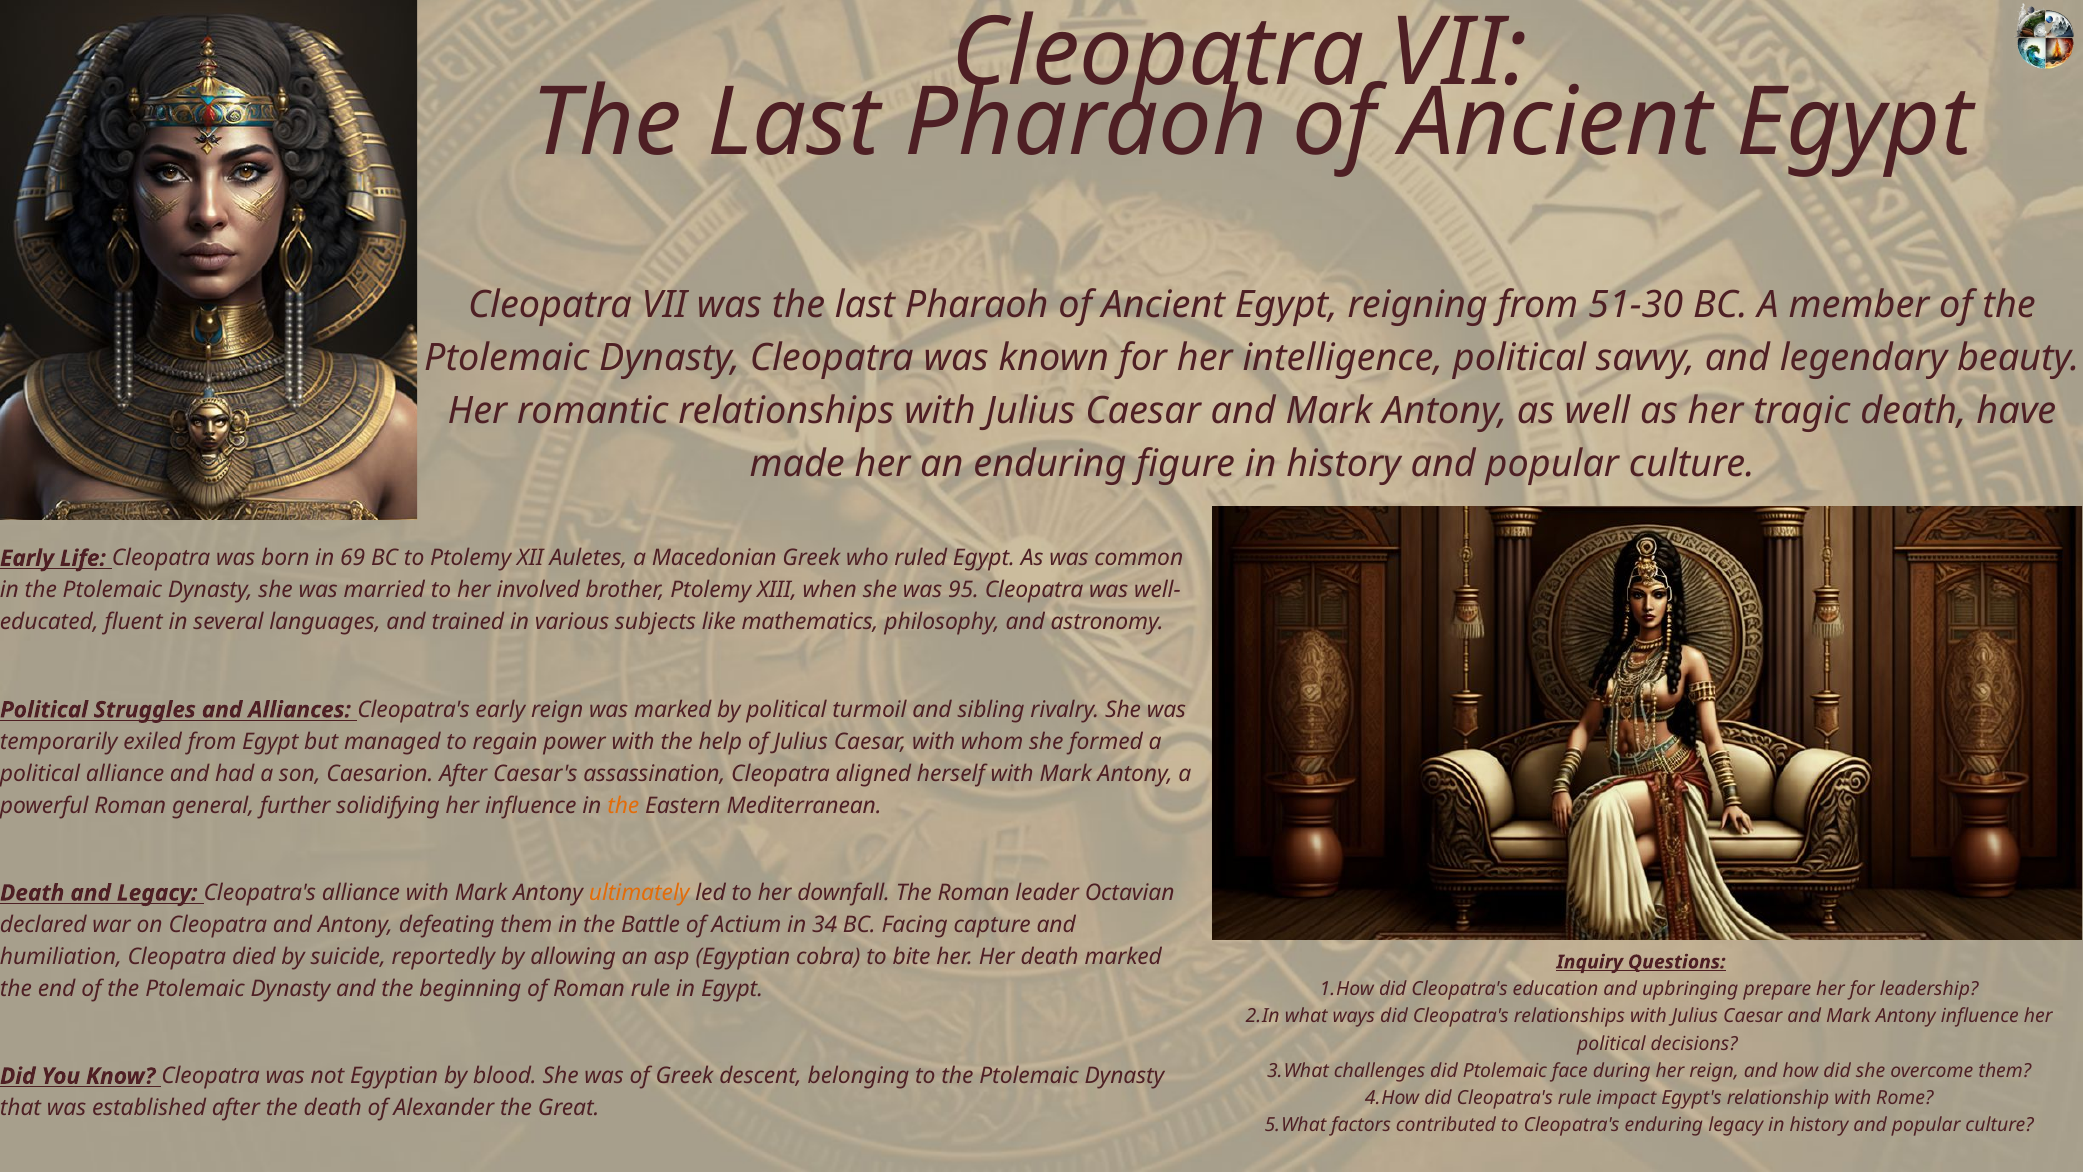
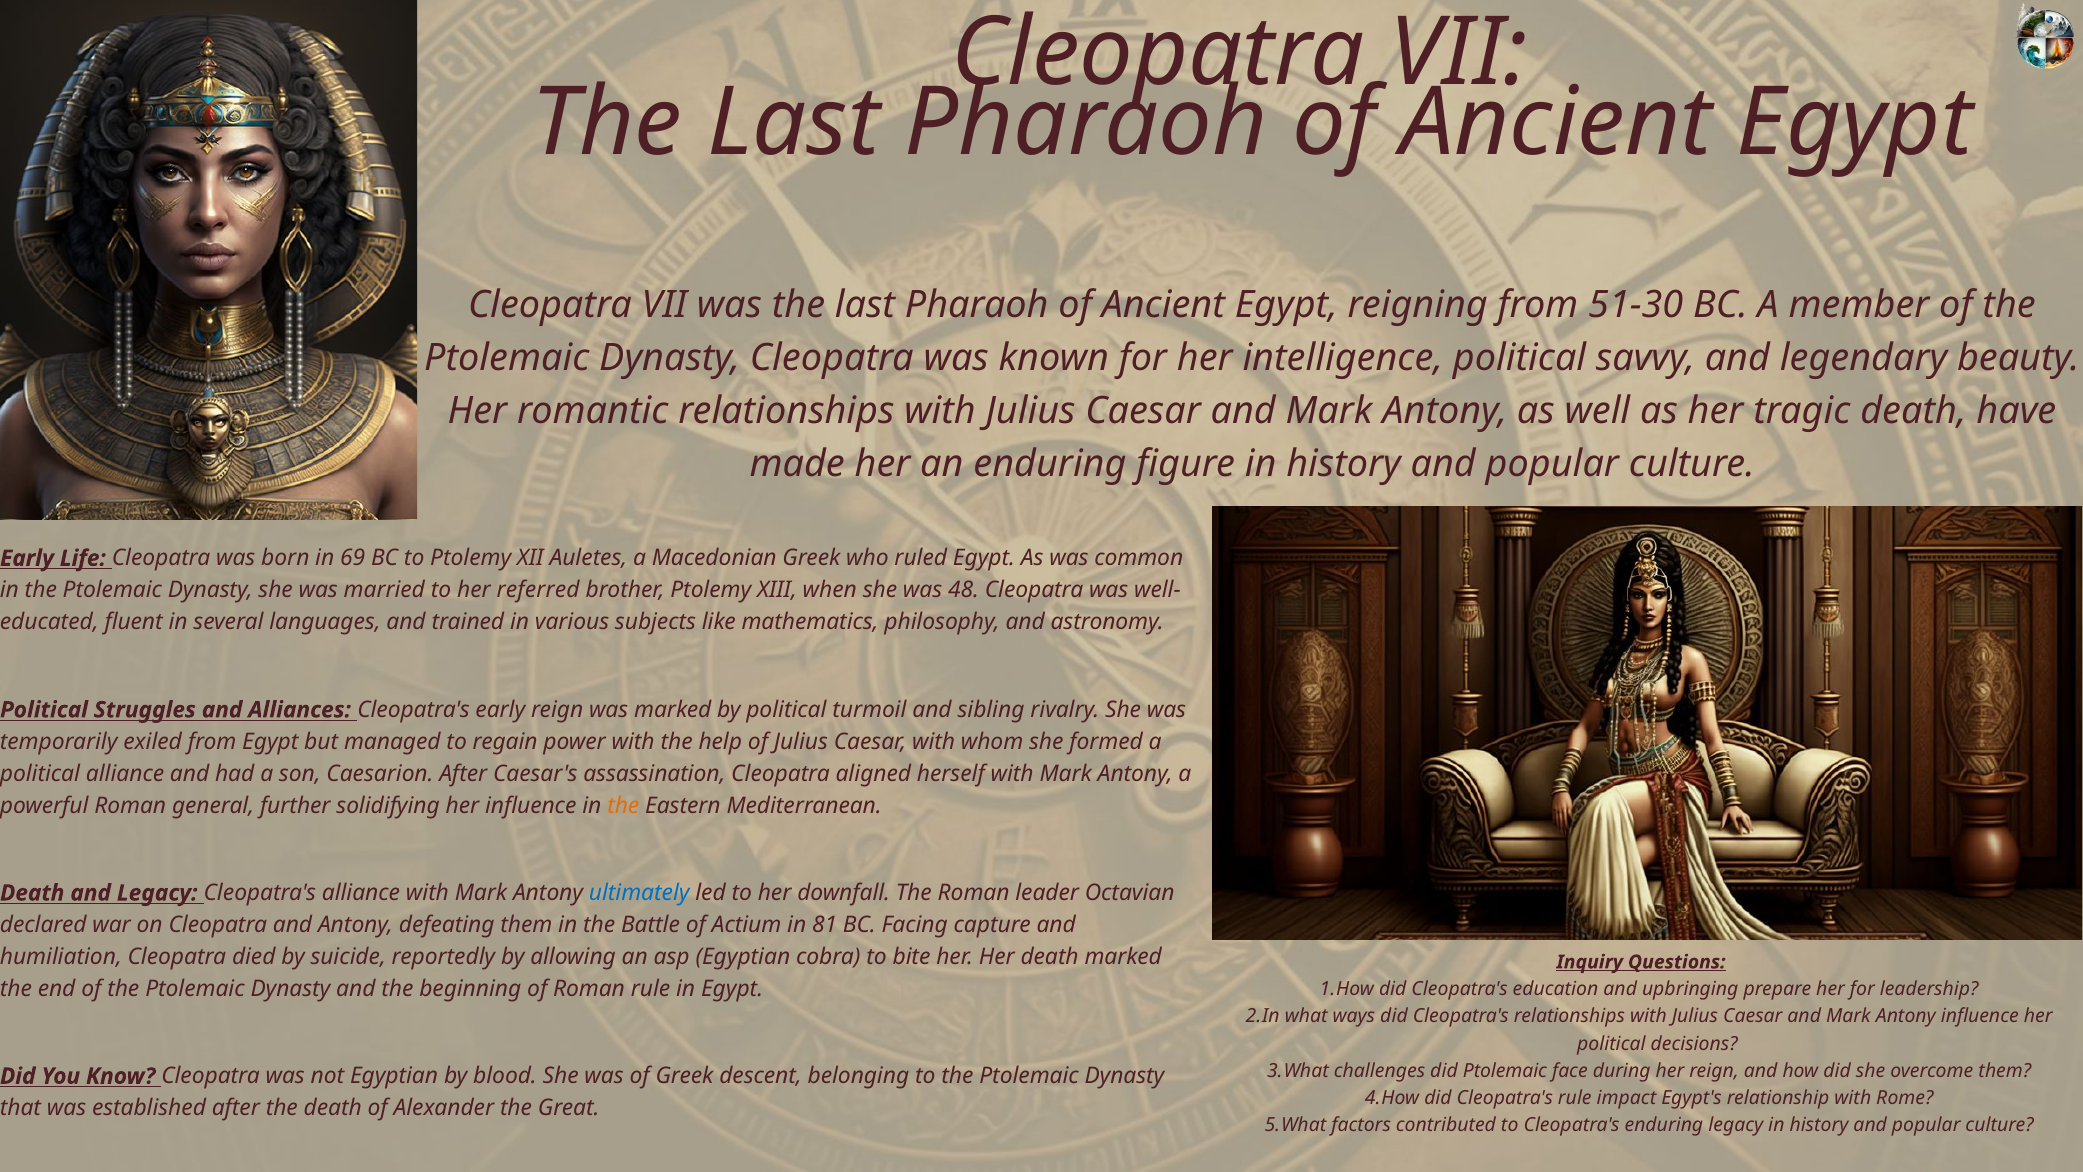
involved: involved -> referred (538, 590)
95: 95 -> 48 (963, 590)
ultimately colour: orange -> blue (639, 893)
34: 34 -> 81 (825, 925)
